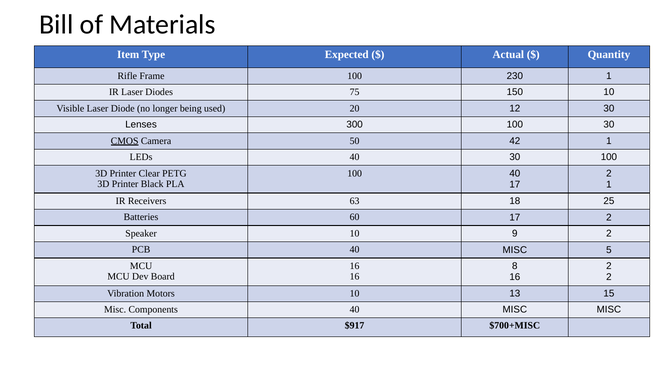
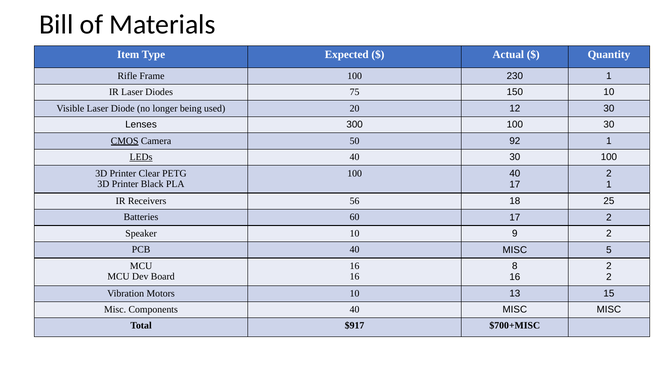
42: 42 -> 92 (515, 141)
LEDs underline: none -> present (141, 157)
63: 63 -> 56 (355, 201)
